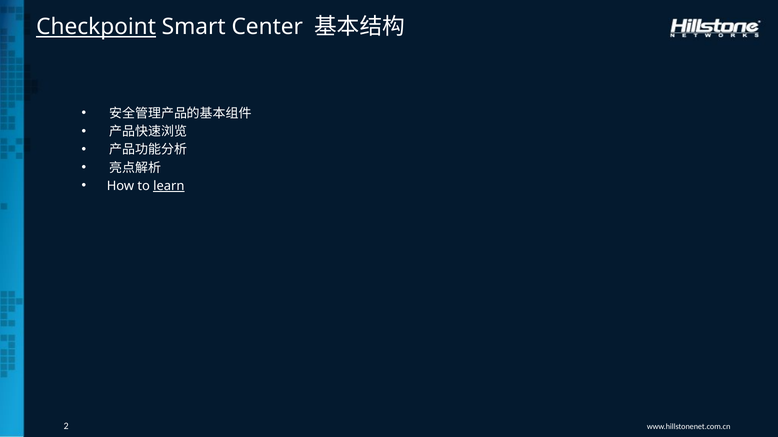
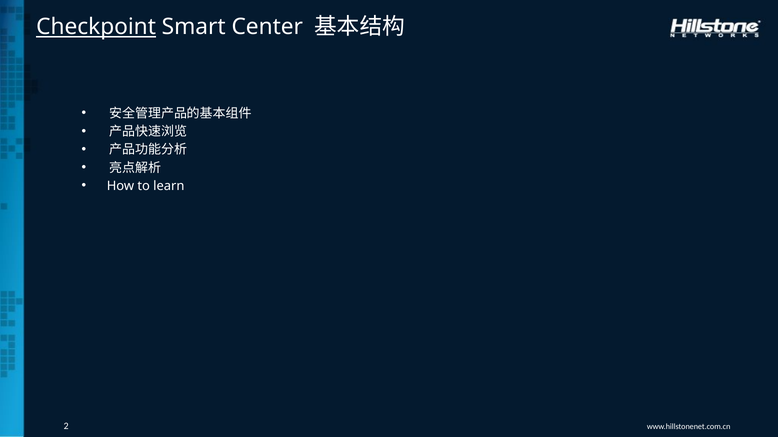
learn underline: present -> none (169, 186)
